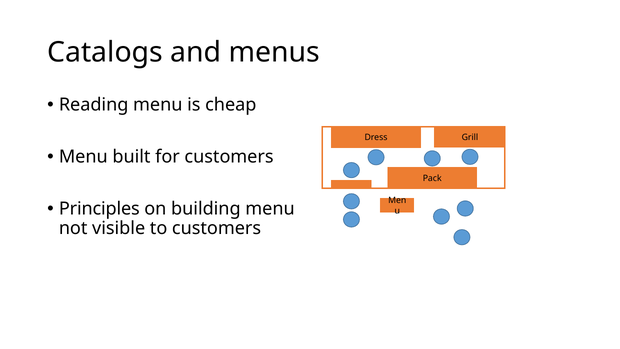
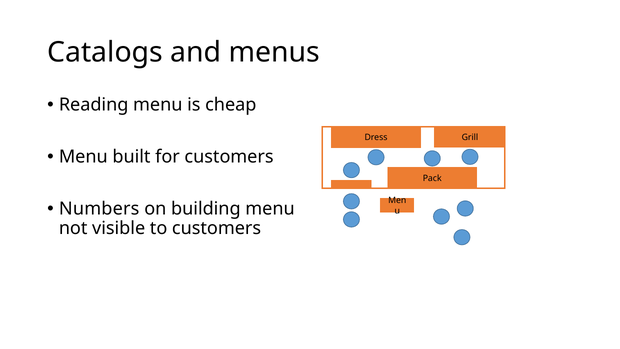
Principles: Principles -> Numbers (99, 209)
